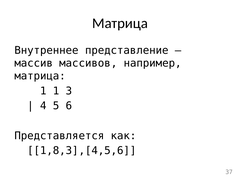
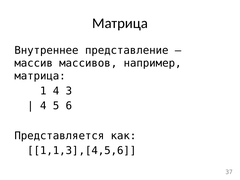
1 1: 1 -> 4 (56, 91)
1,8,3],[4,5,6: 1,8,3],[4,5,6 -> 1,1,3],[4,5,6 (82, 151)
